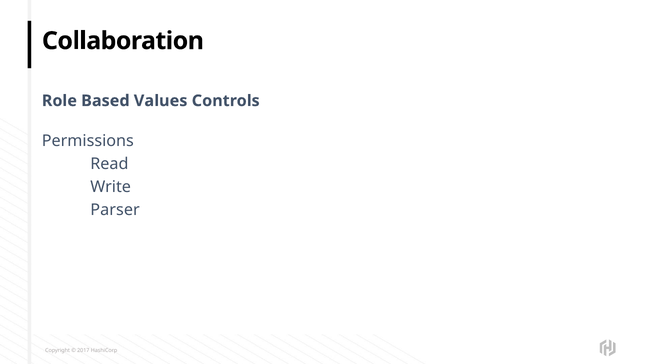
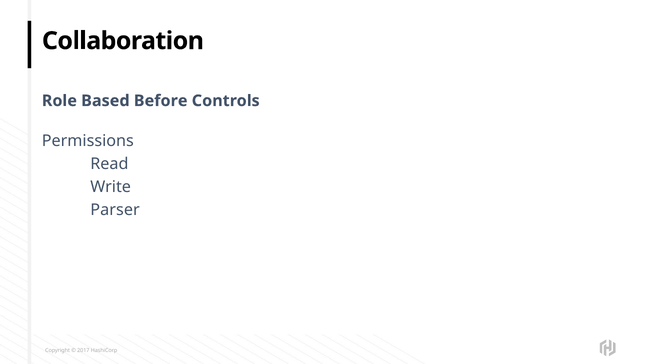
Values: Values -> Before (161, 101)
